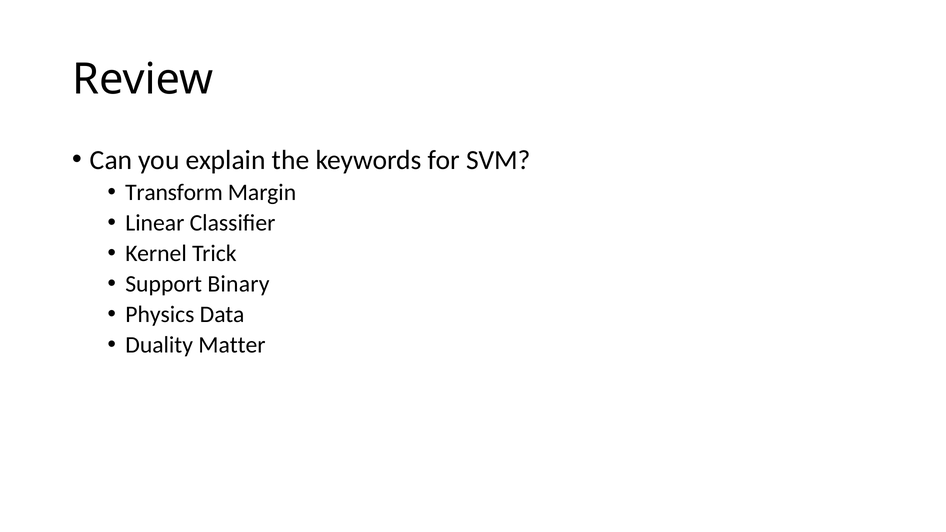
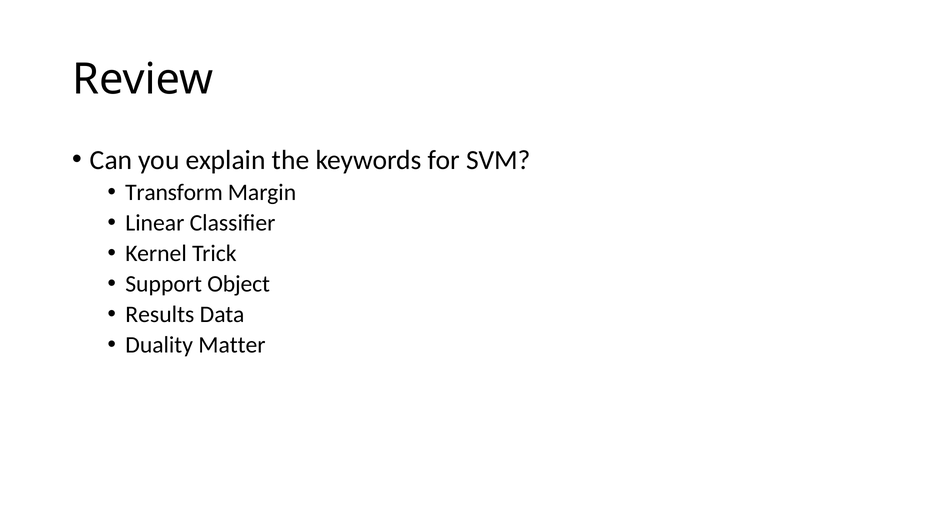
Binary: Binary -> Object (239, 284)
Physics: Physics -> Results (160, 314)
